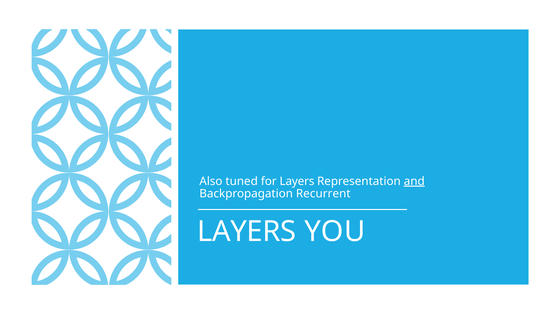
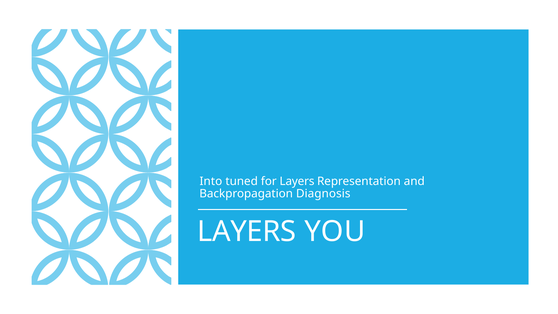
Also: Also -> Into (211, 181)
and underline: present -> none (414, 181)
Recurrent: Recurrent -> Diagnosis (323, 194)
